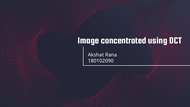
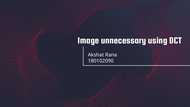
concentrated: concentrated -> unnecessary (123, 40)
